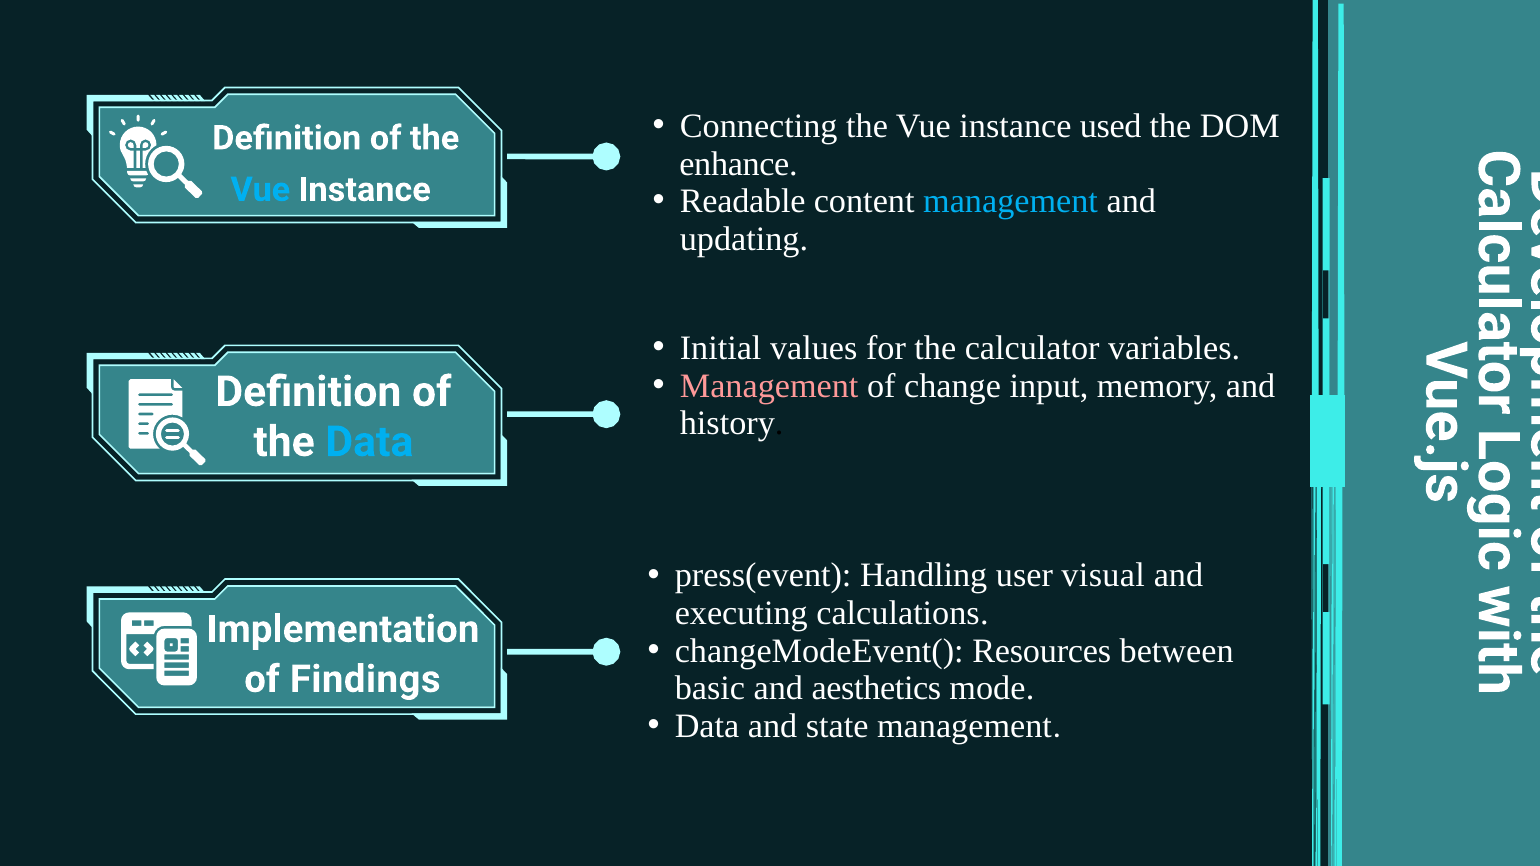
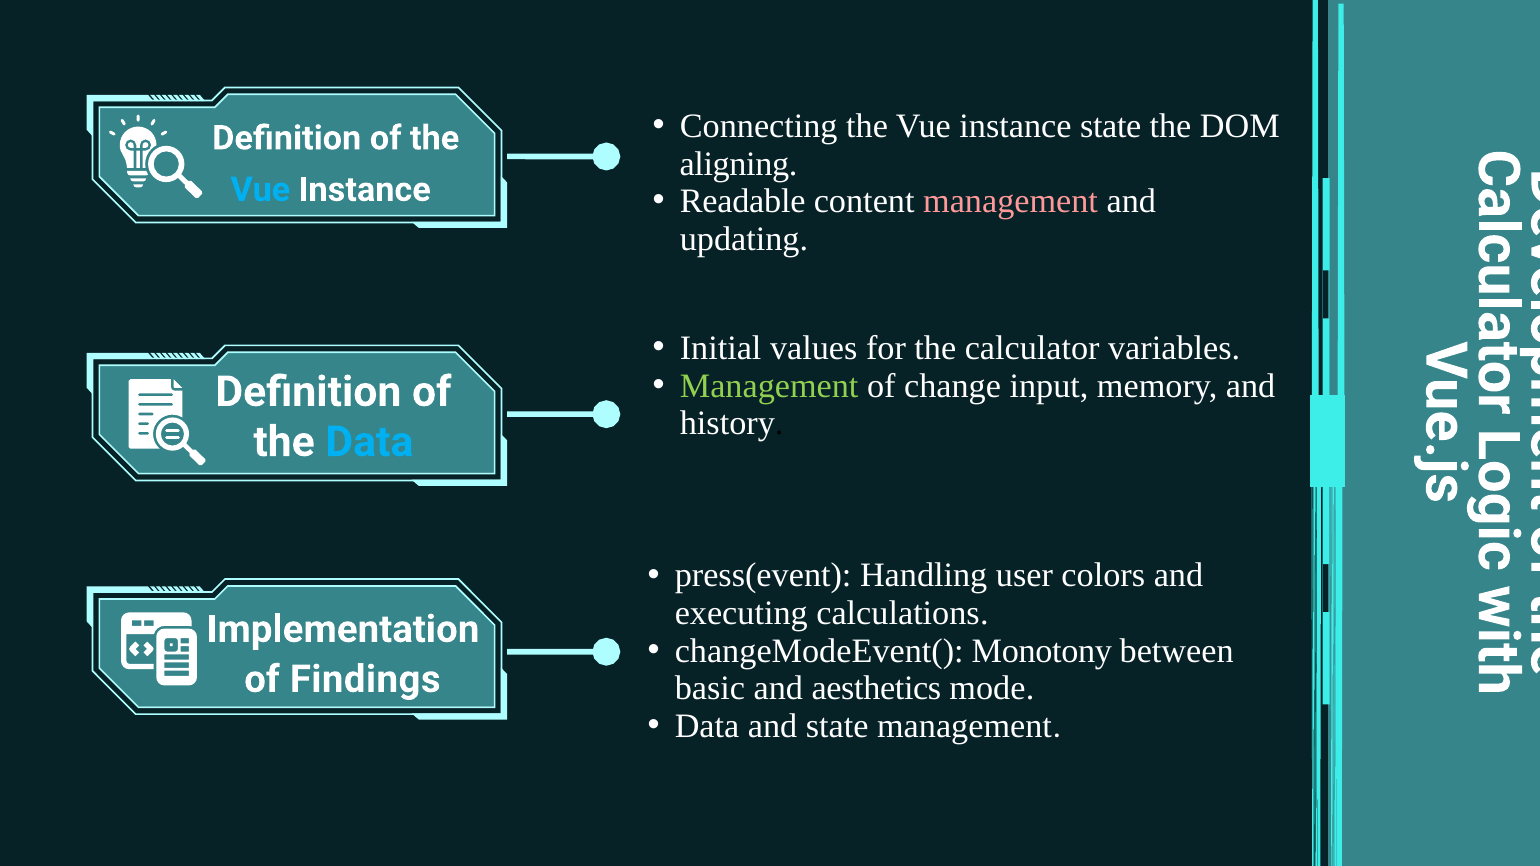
instance used: used -> state (1111, 126)
enhance: enhance -> aligning (738, 164)
management colour: light blue -> pink (1011, 202)
Management colour: pink -> light green (769, 386)
visual: visual -> colors (1103, 576)
Resources: Resources -> Monotony (1042, 651)
